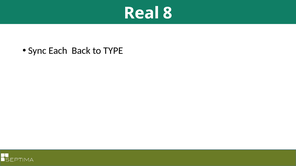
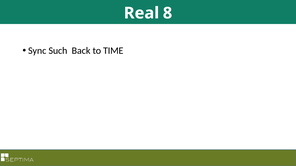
Each: Each -> Such (58, 51)
TYPE: TYPE -> TIME (113, 51)
